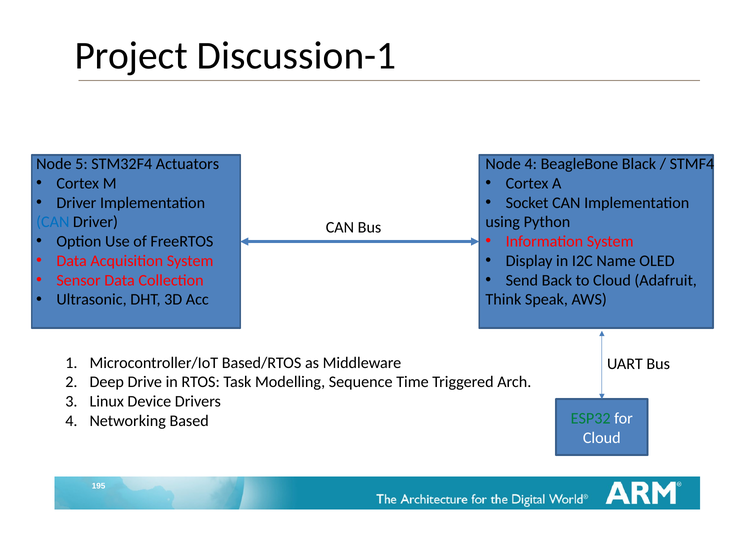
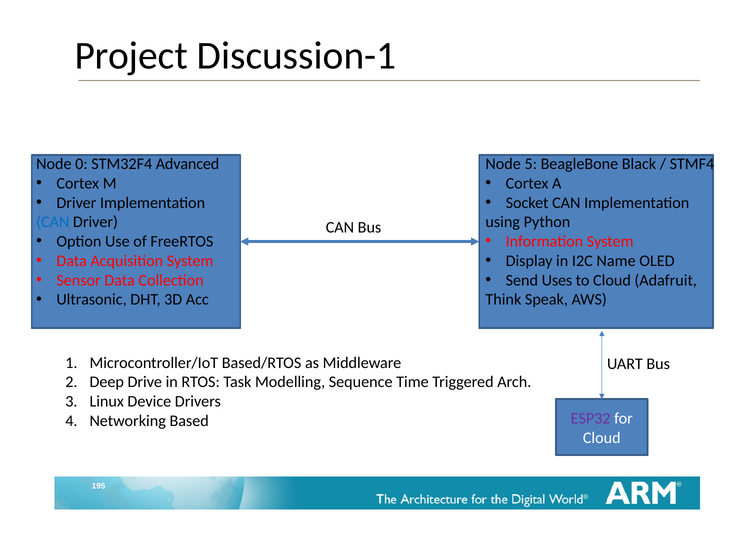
5: 5 -> 0 (81, 164)
Actuators: Actuators -> Advanced (188, 164)
Node 4: 4 -> 5 (531, 164)
Back: Back -> Uses (557, 280)
ESP32 colour: green -> purple (591, 418)
